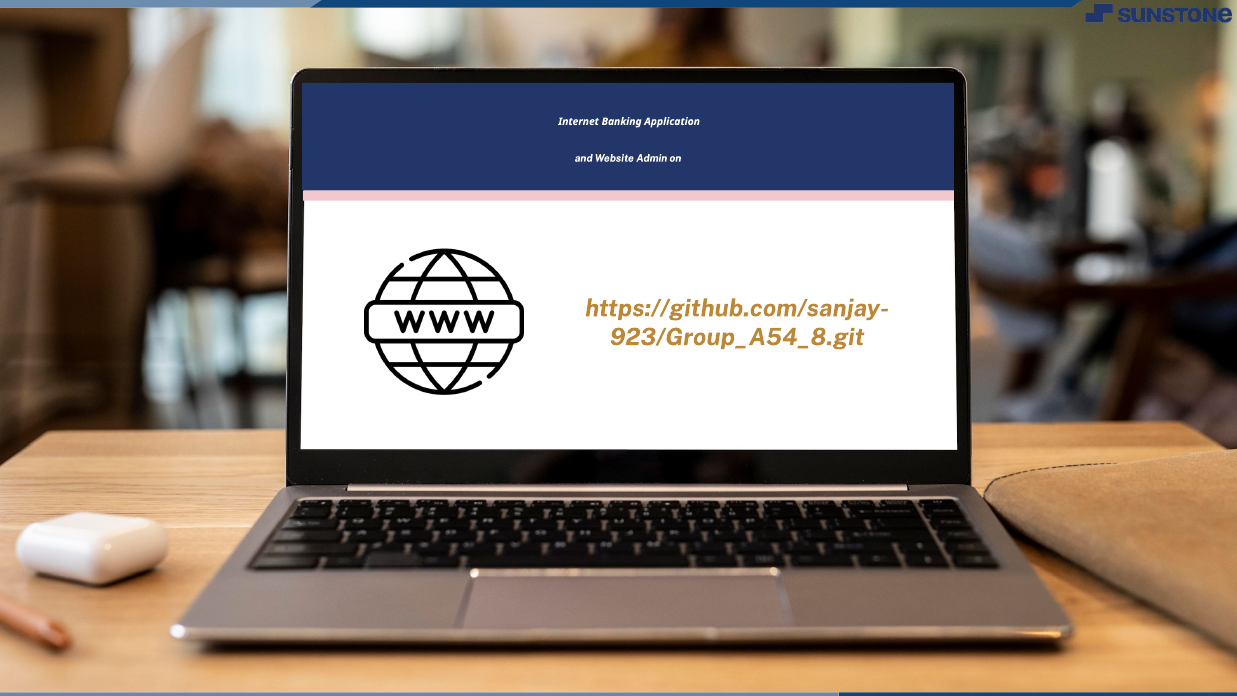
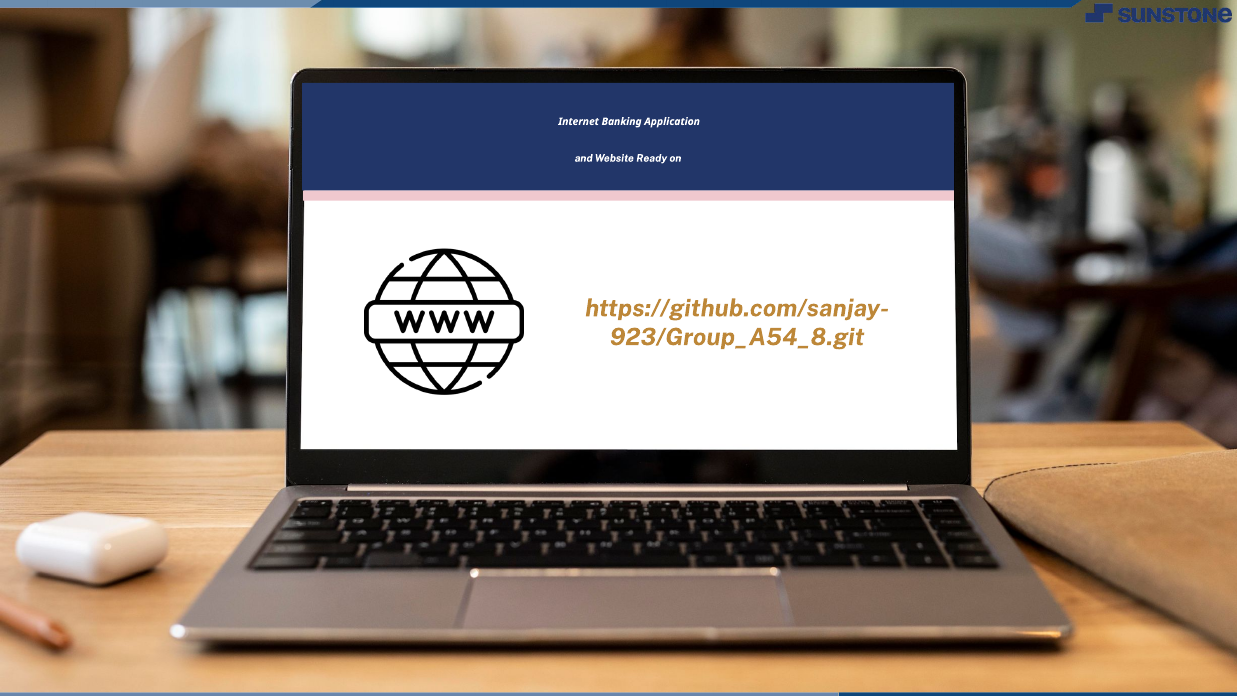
Admin: Admin -> Ready (652, 158)
